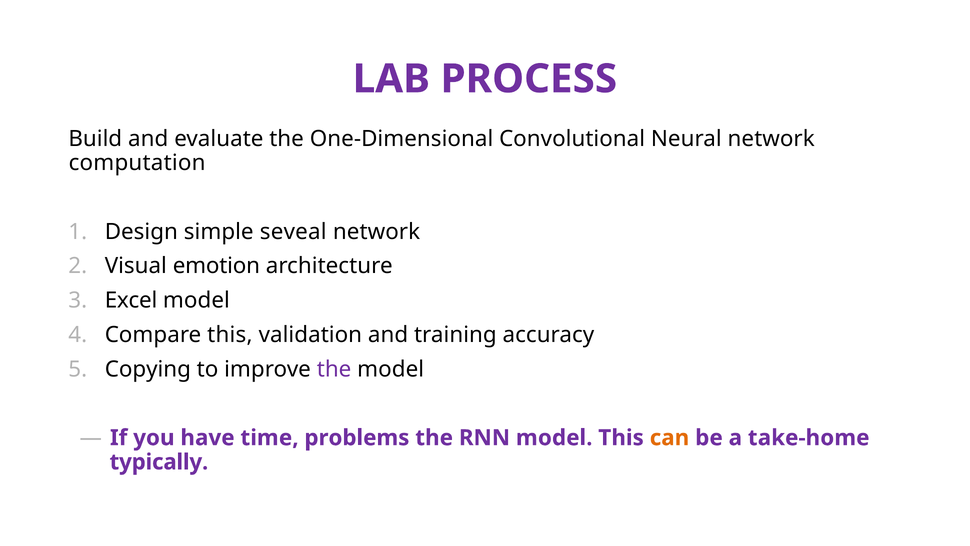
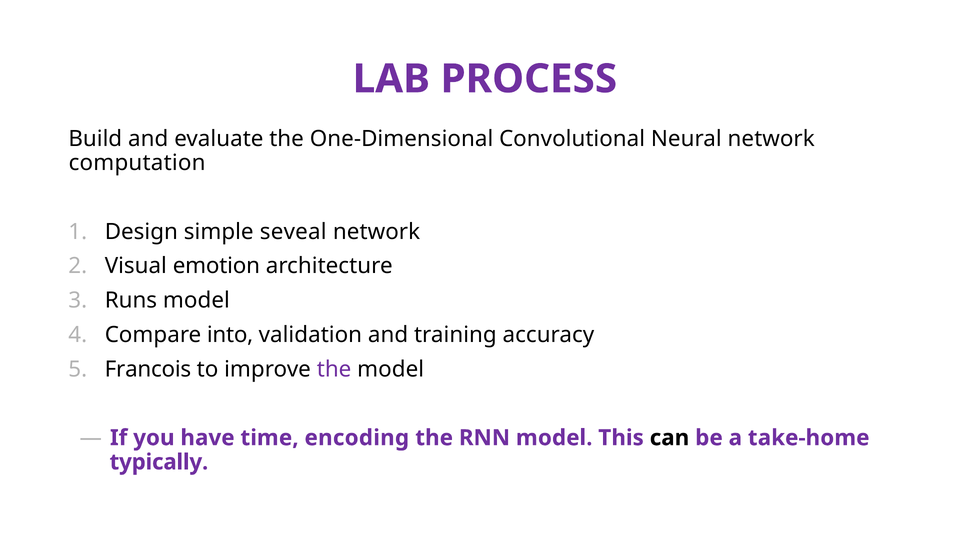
Excel: Excel -> Runs (131, 300)
Compare this: this -> into (230, 335)
Copying: Copying -> Francois (148, 369)
problems: problems -> encoding (357, 438)
can colour: orange -> black (669, 438)
